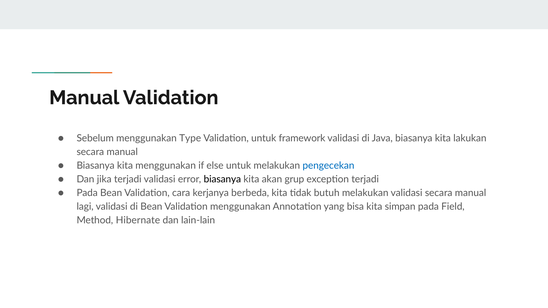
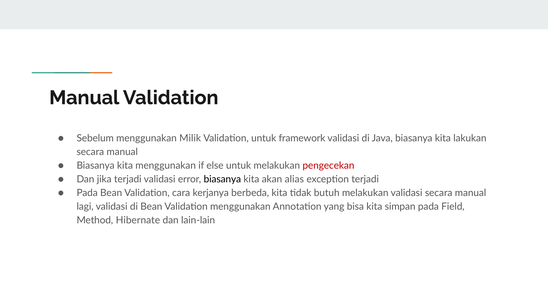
Type: Type -> Milik (190, 138)
pengecekan colour: blue -> red (328, 166)
grup: grup -> alias (294, 179)
